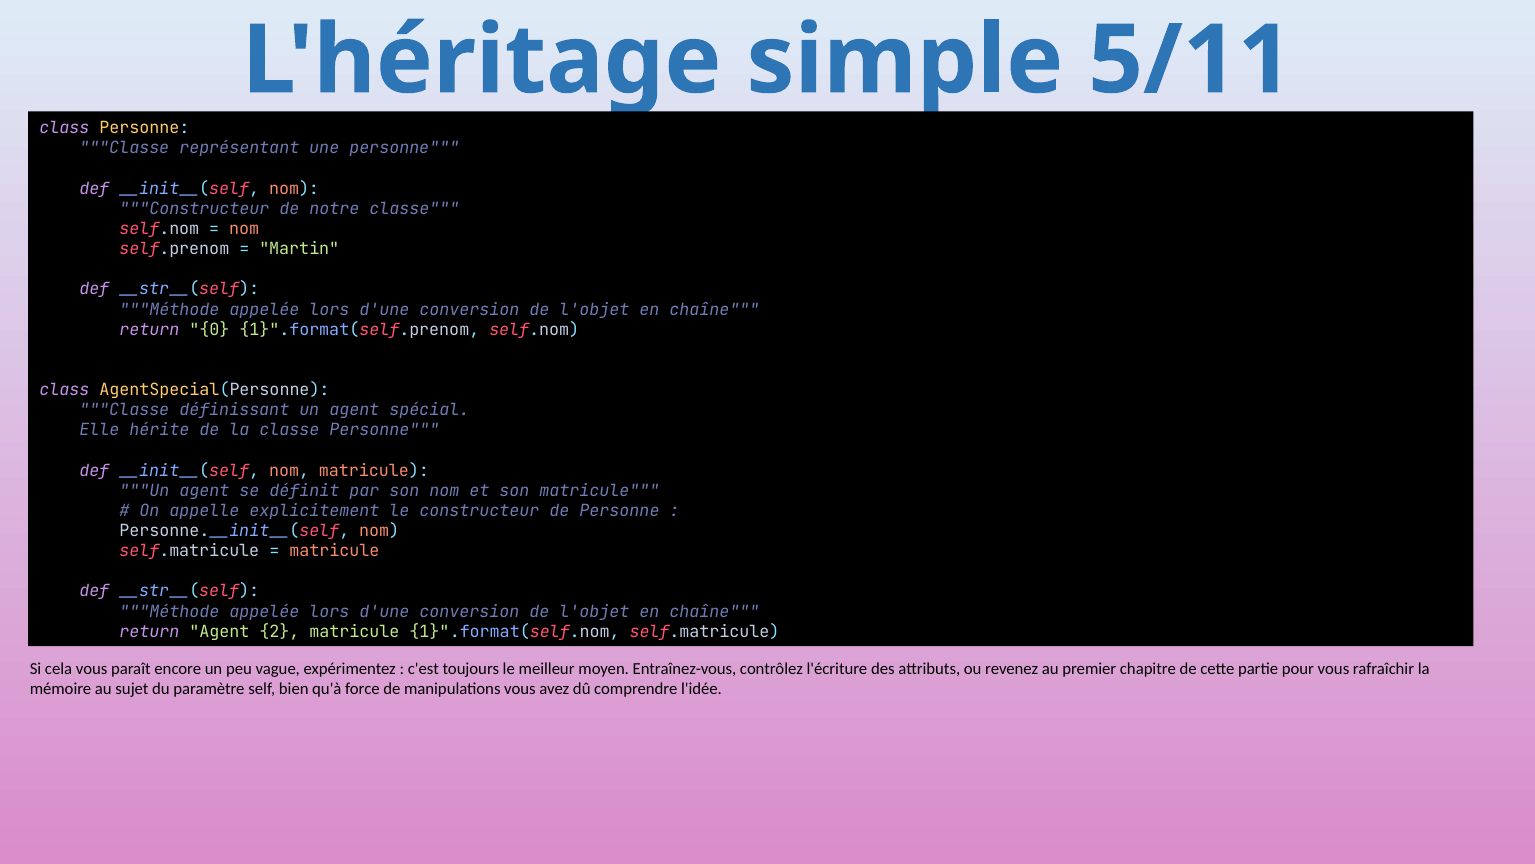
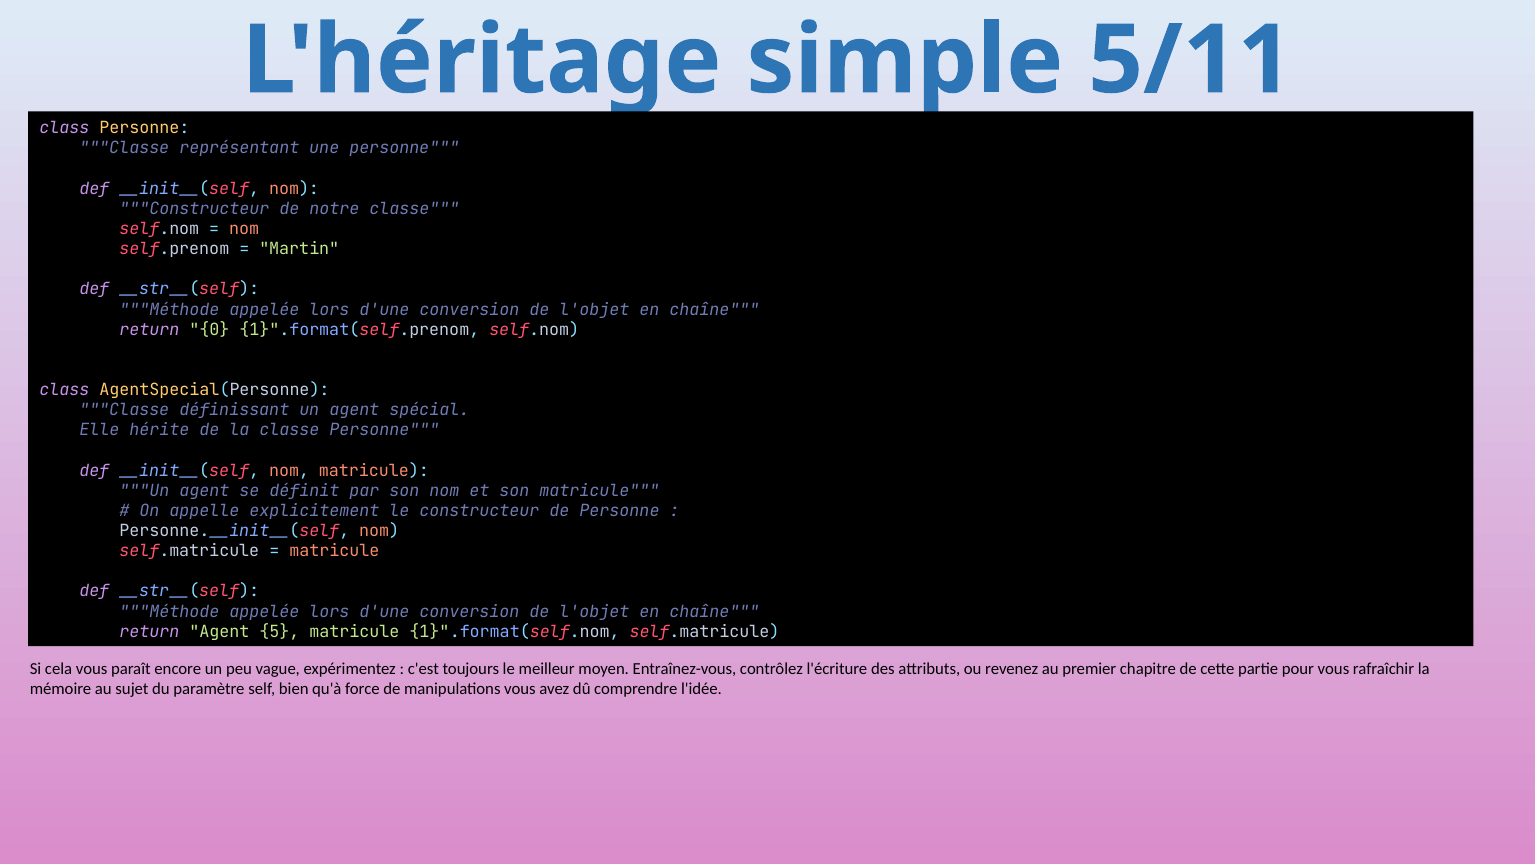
2: 2 -> 5 (279, 631)
